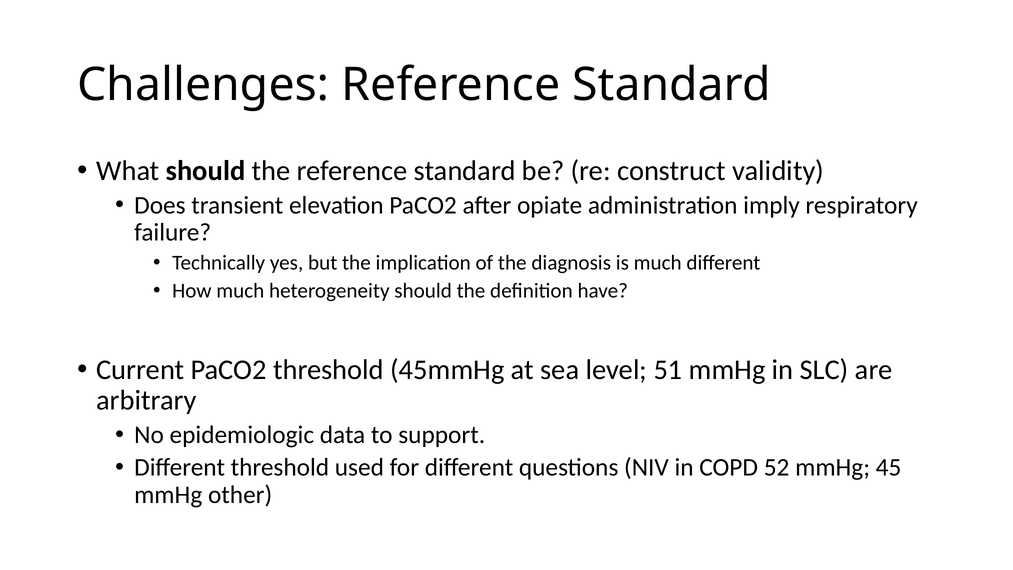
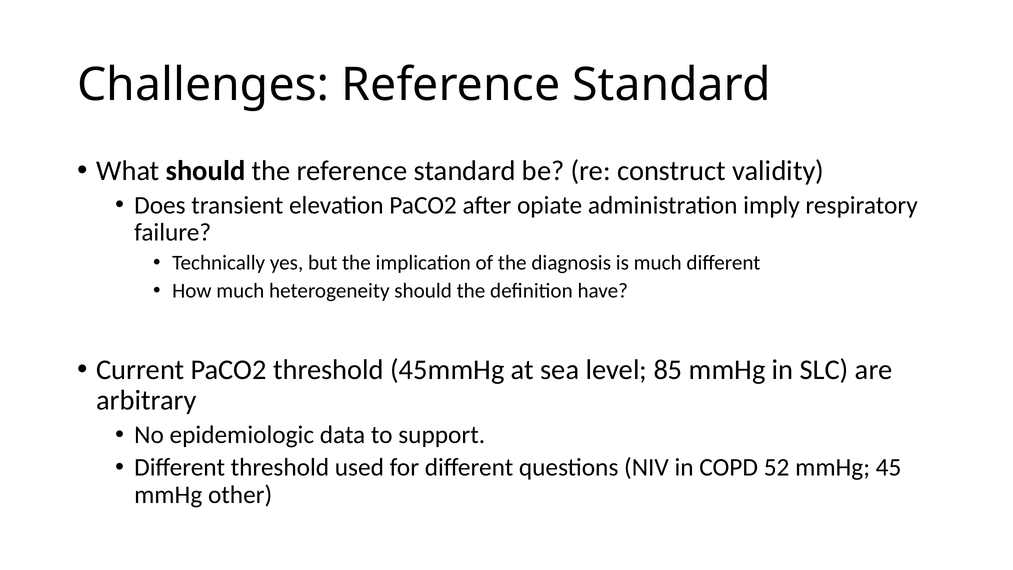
51: 51 -> 85 (668, 369)
